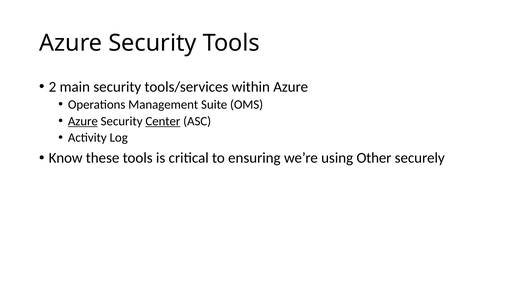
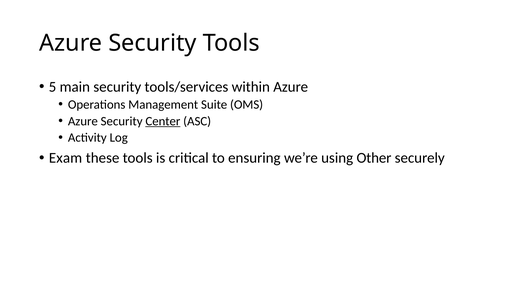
2: 2 -> 5 (53, 87)
Azure underline: present -> none (83, 121)
Know: Know -> Exam (66, 158)
